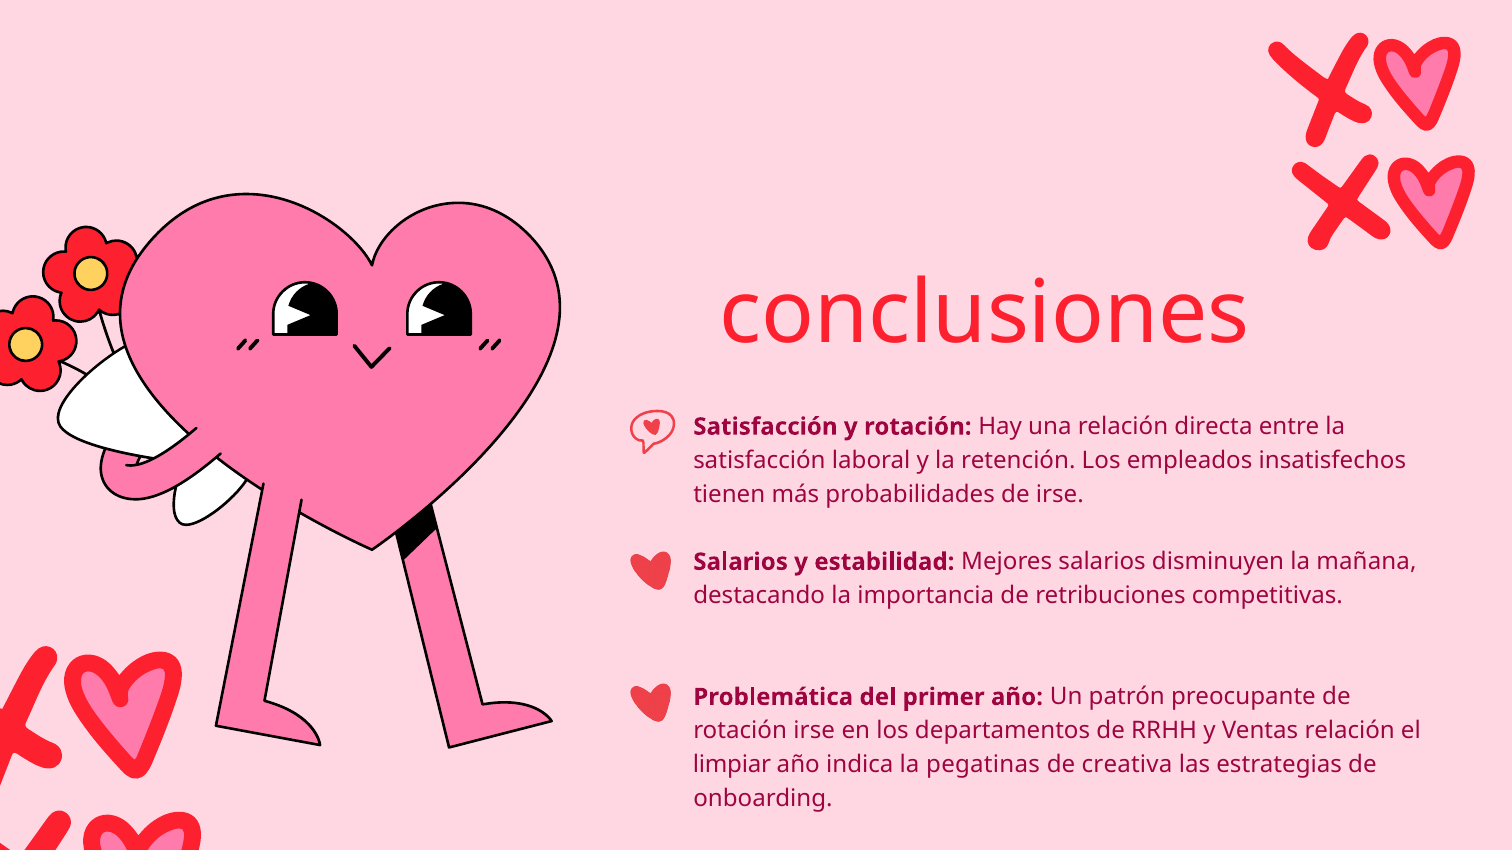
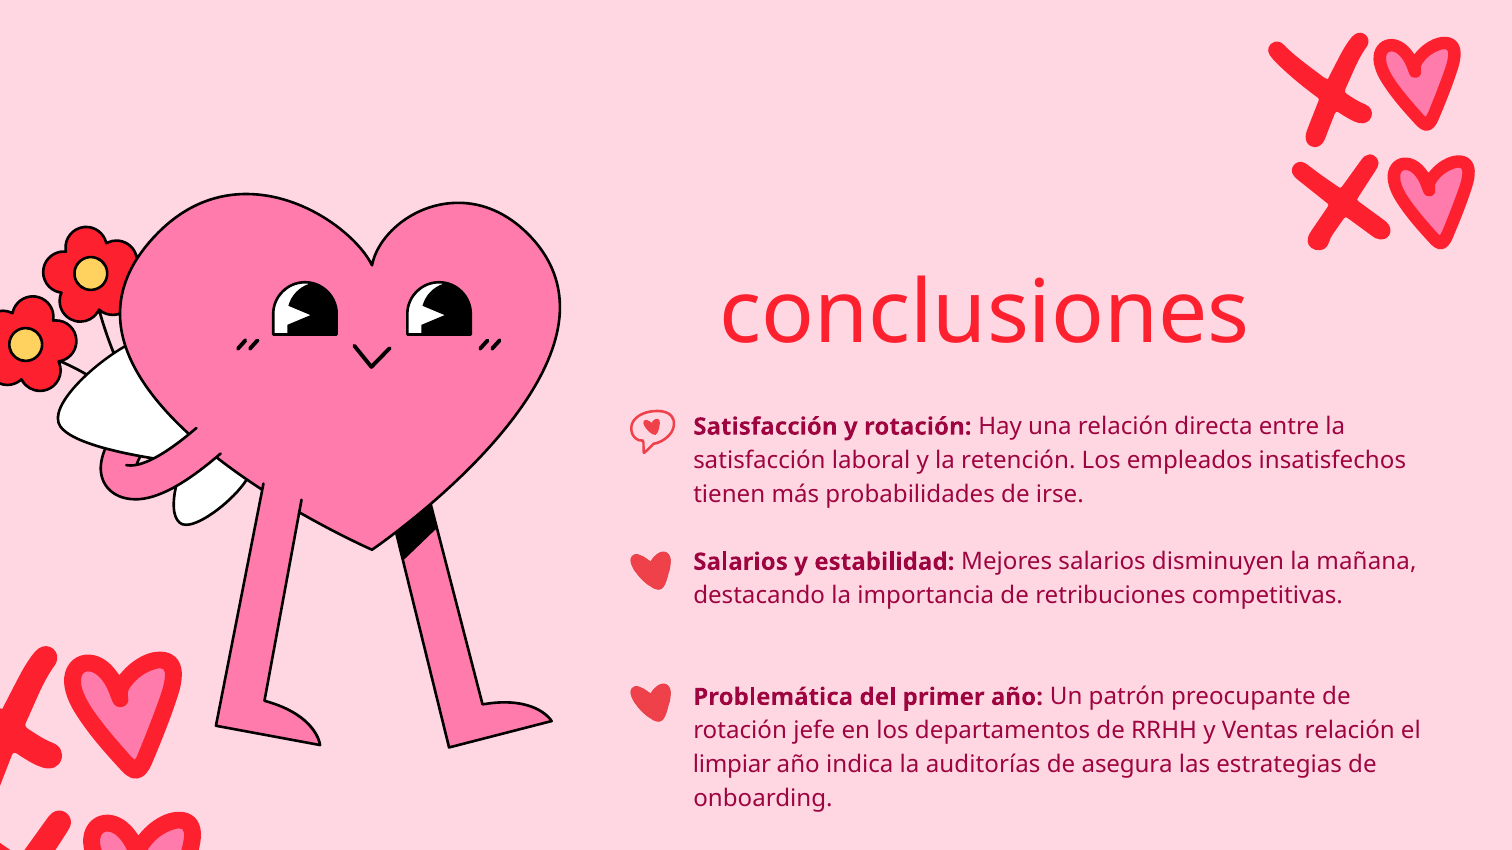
rotación irse: irse -> jefe (814, 731)
pegatinas: pegatinas -> auditorías (983, 765)
creativa: creativa -> asegura (1127, 765)
